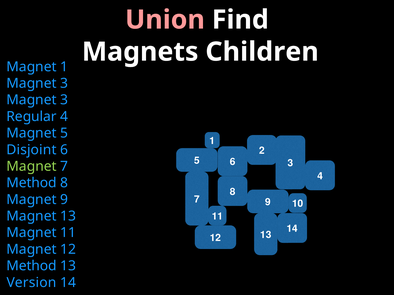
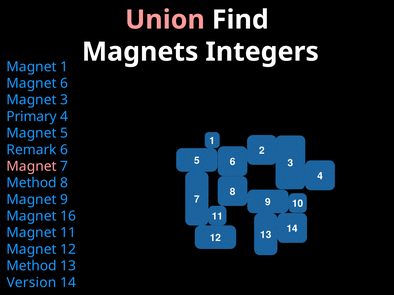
Children: Children -> Integers (262, 52)
3: 3 -> 6 (64, 83)
Regular: Regular -> Primary (32, 117)
Disjoint: Disjoint -> Remark (32, 150)
Magnet colour: light green -> pink (32, 167)
Magnet 13: 13 -> 16 (68, 216)
